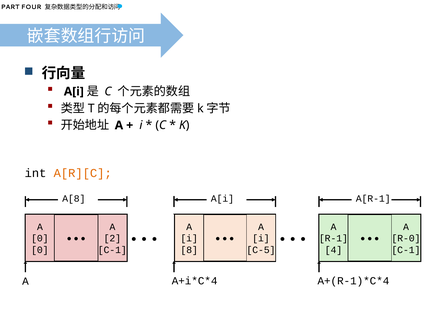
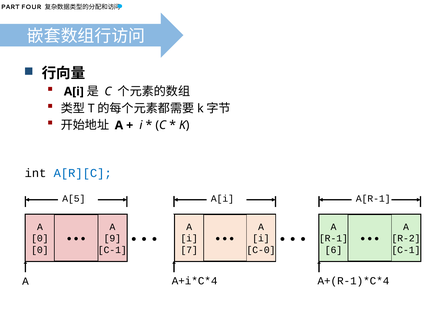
A[R][C colour: orange -> blue (83, 173)
A[8: A[8 -> A[5 (74, 199)
2: 2 -> 9 (112, 239)
R-0: R-0 -> R-2 (406, 239)
8: 8 -> 7 (189, 250)
C-5: C-5 -> C-0 (261, 250)
4: 4 -> 6 (333, 250)
